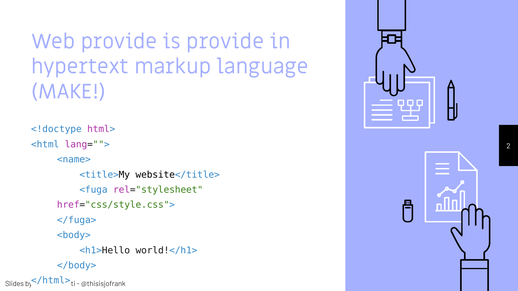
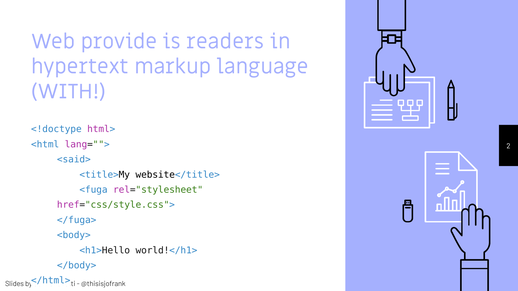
is provide: provide -> readers (225, 42)
MAKE: MAKE -> WITH (69, 92)
<name>: <name> -> <said> (74, 160)
